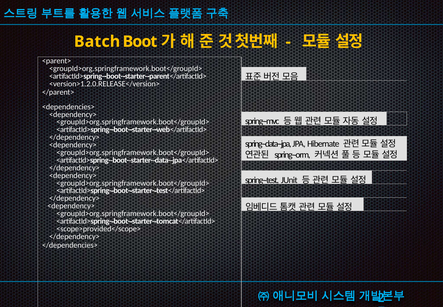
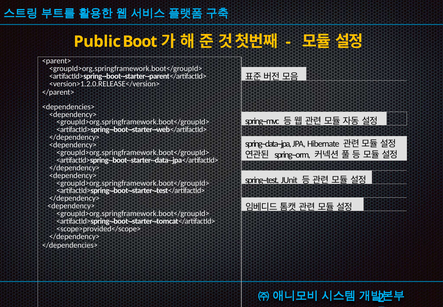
Batch: Batch -> Public (97, 42)
